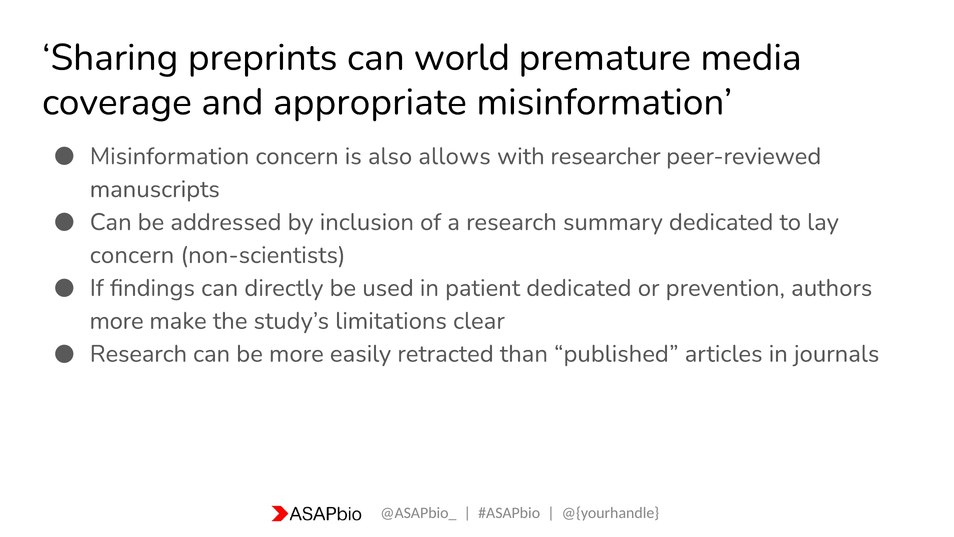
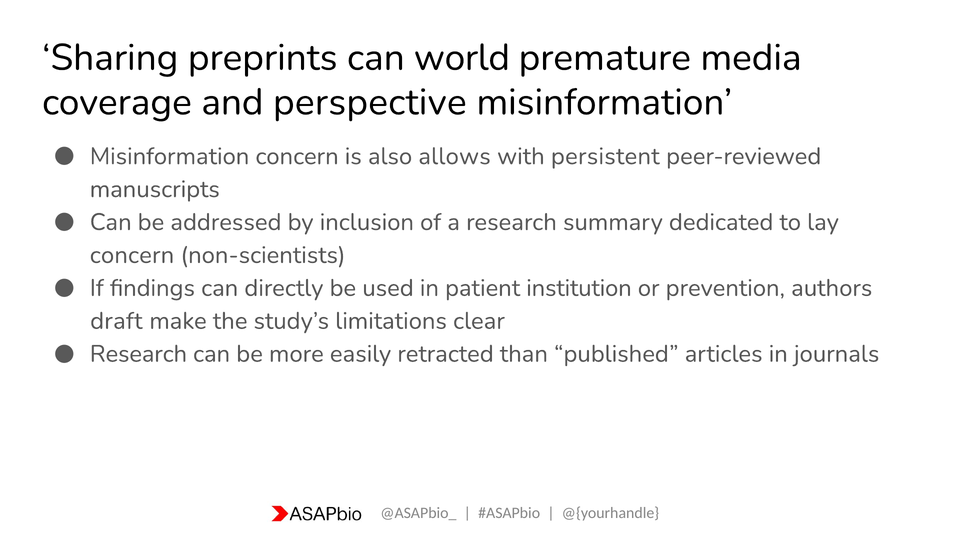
appropriate: appropriate -> perspective (370, 102)
researcher: researcher -> persistent (605, 156)
patient dedicated: dedicated -> institution (579, 288)
more: more -> draft (116, 321)
